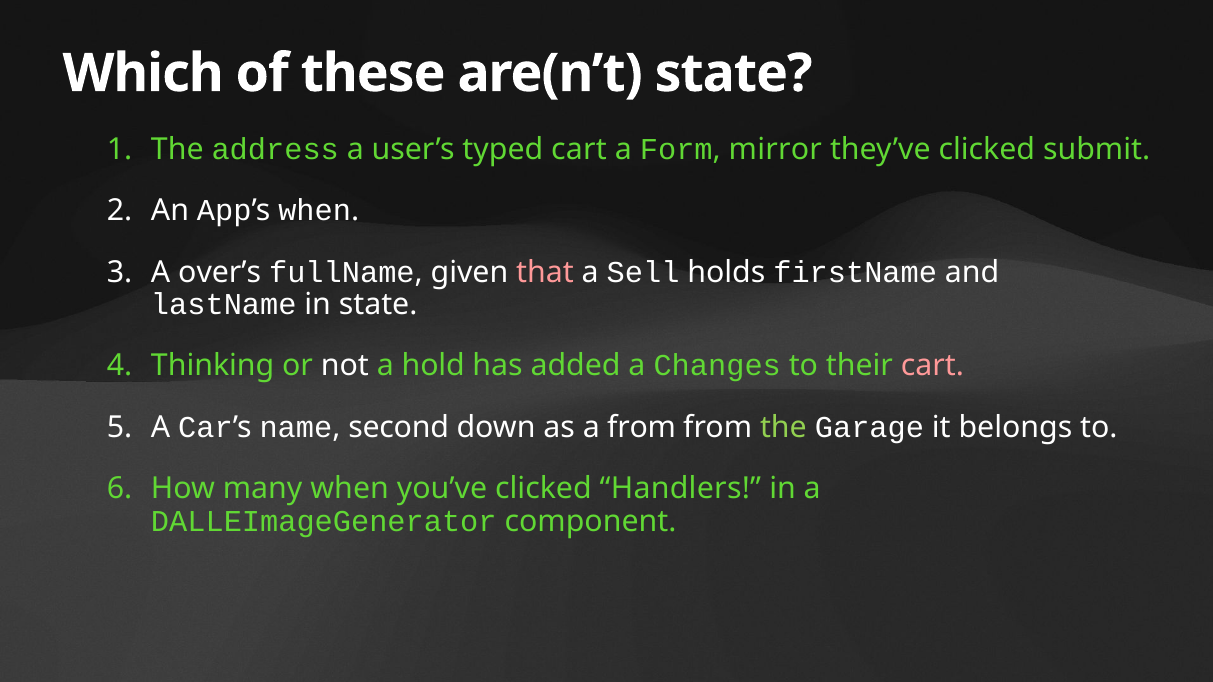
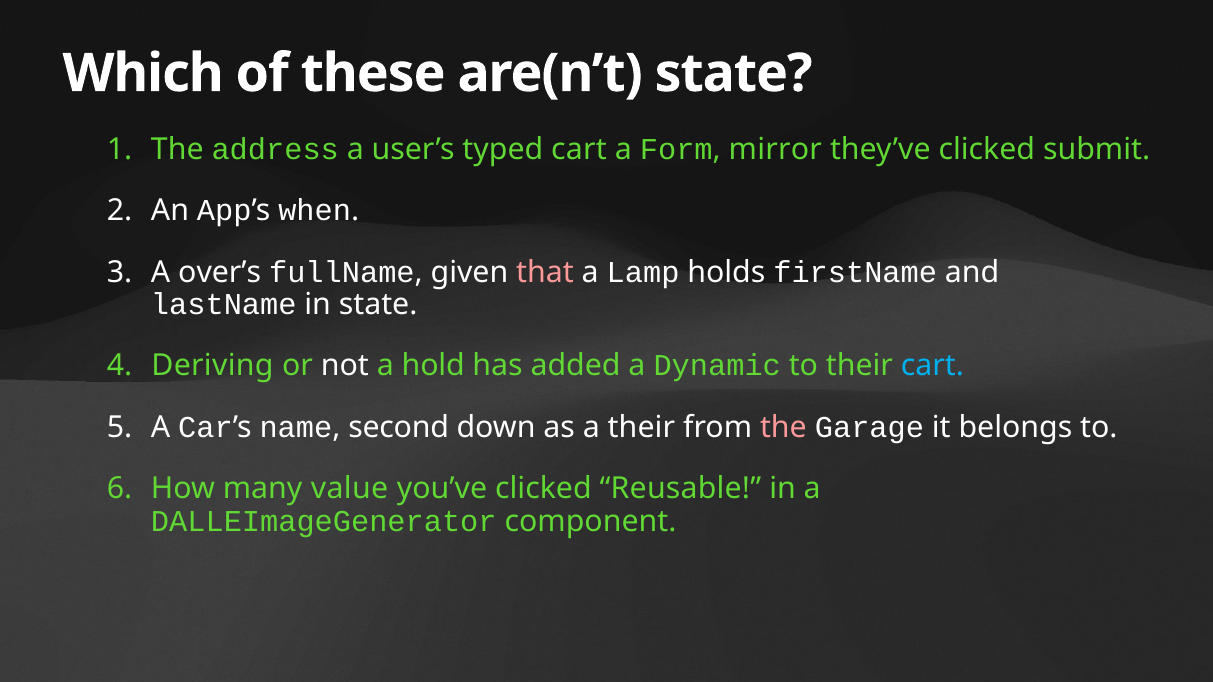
Sell: Sell -> Lamp (643, 272)
Thinking: Thinking -> Deriving (212, 366)
Changes: Changes -> Dynamic (717, 366)
cart colour: pink -> light blue (932, 366)
a from: from -> their (641, 427)
the colour: light green -> pink (783, 427)
many when: when -> value (350, 489)
Handlers: Handlers -> Reusable (680, 489)
